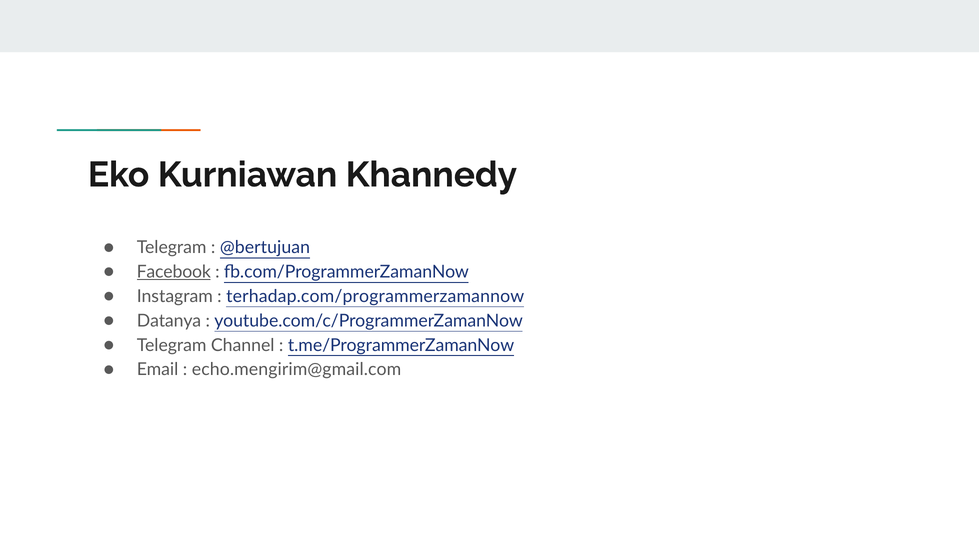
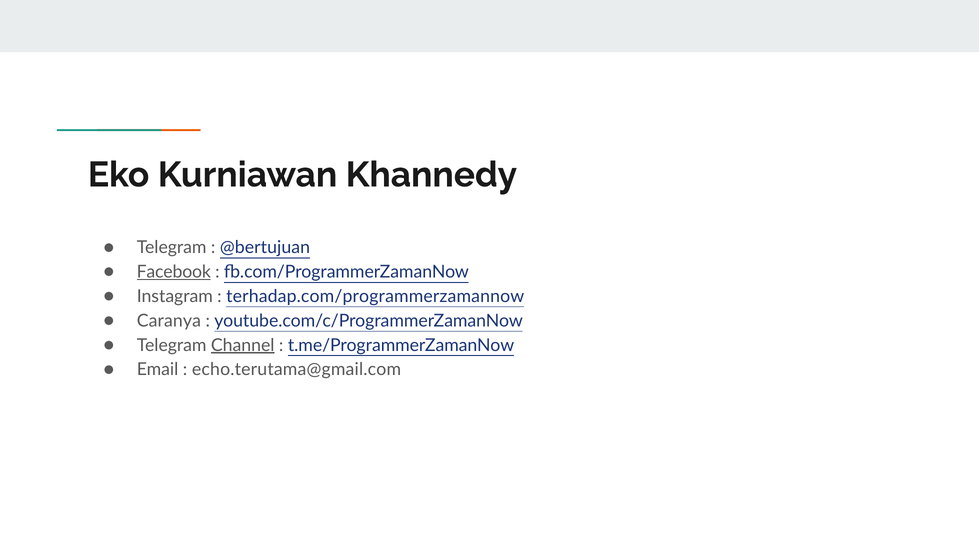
Datanya: Datanya -> Caranya (169, 321)
Channel underline: none -> present (243, 345)
echo.mengirim@gmail.com: echo.mengirim@gmail.com -> echo.terutama@gmail.com (297, 369)
